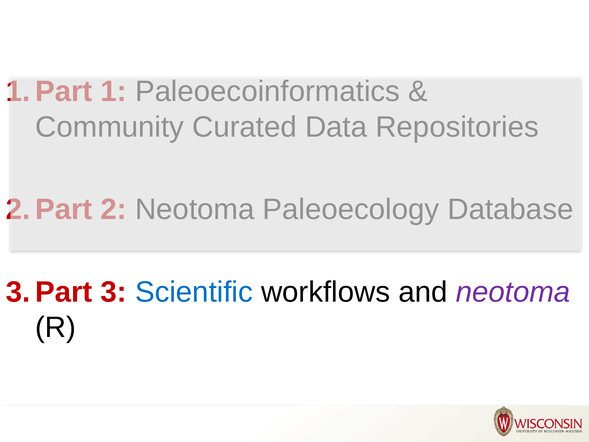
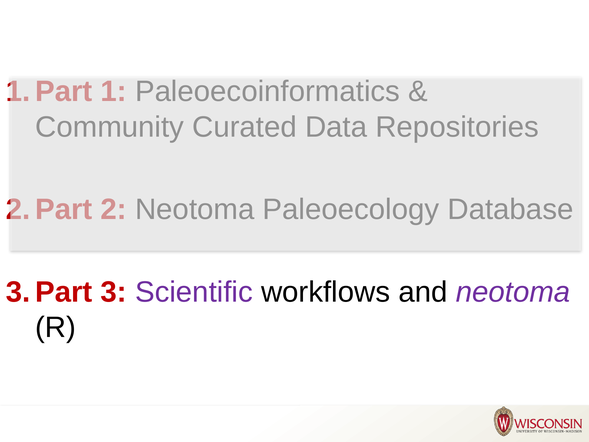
Scientific colour: blue -> purple (194, 292)
